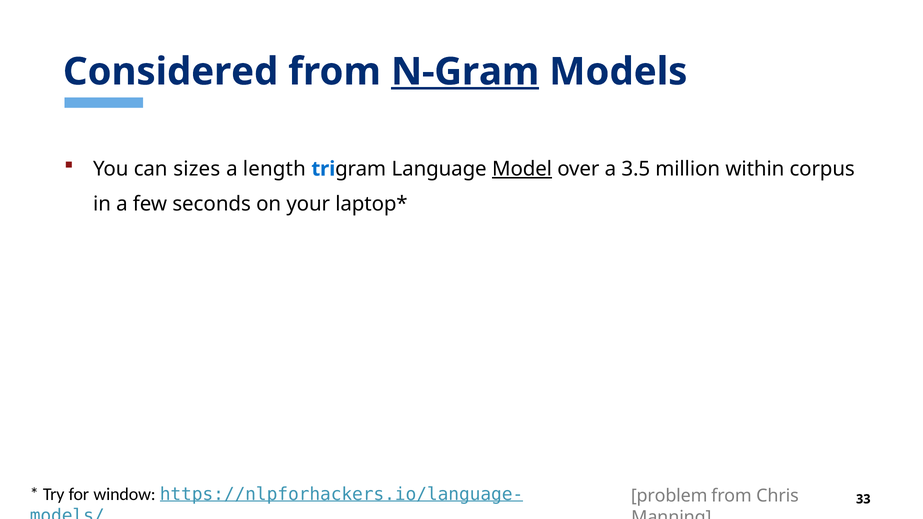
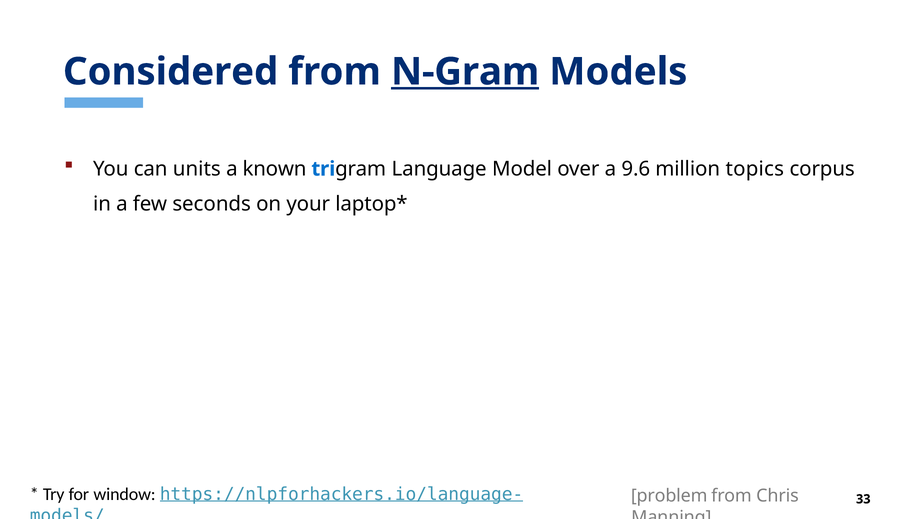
sizes: sizes -> units (197, 169)
length: length -> known (275, 169)
Model underline: present -> none (522, 169)
3.5: 3.5 -> 9.6 (636, 169)
within: within -> topics (755, 169)
